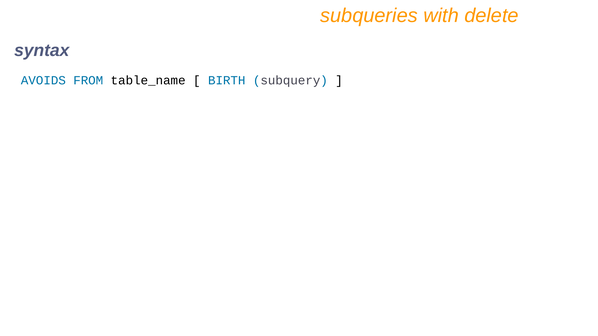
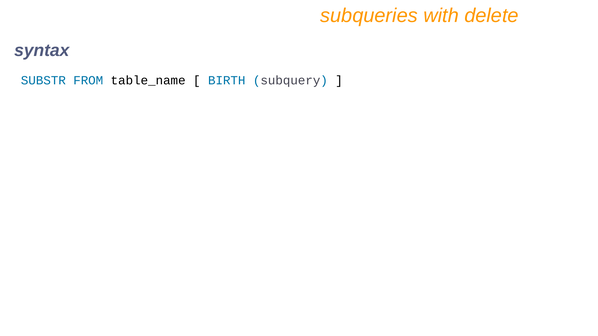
AVOIDS: AVOIDS -> SUBSTR (43, 80)
